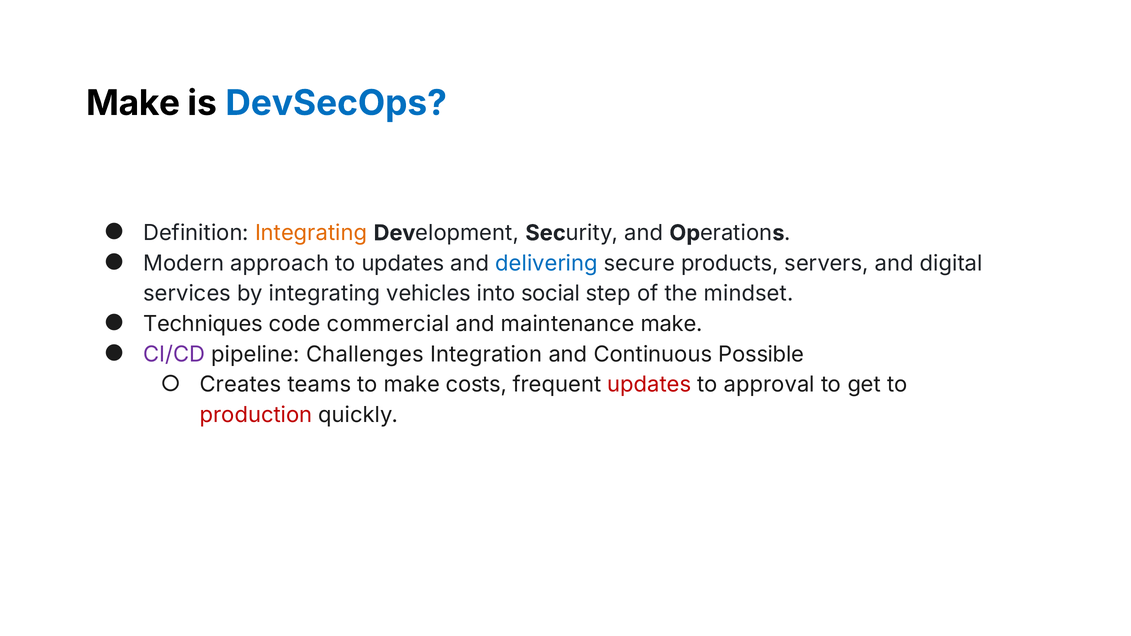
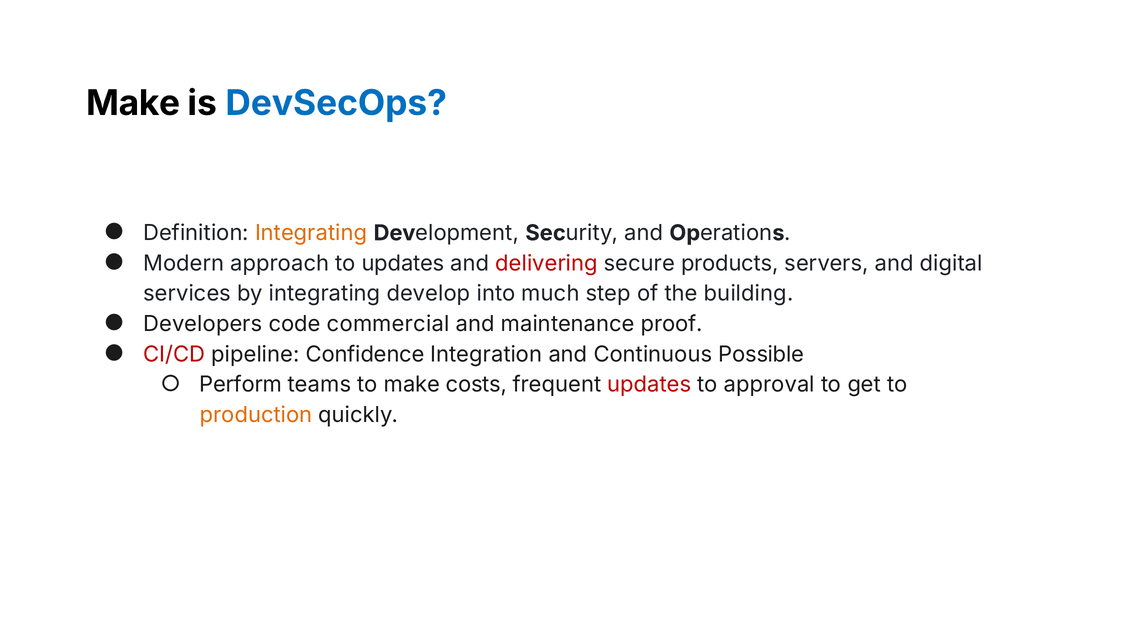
delivering colour: blue -> red (547, 263)
vehicles: vehicles -> develop (428, 294)
social: social -> much (550, 294)
mindset: mindset -> building (749, 294)
Techniques: Techniques -> Developers (203, 324)
maintenance make: make -> proof (672, 324)
CI/CD colour: purple -> red (174, 354)
Challenges: Challenges -> Confidence (365, 354)
Creates: Creates -> Perform (241, 385)
production colour: red -> orange (256, 415)
